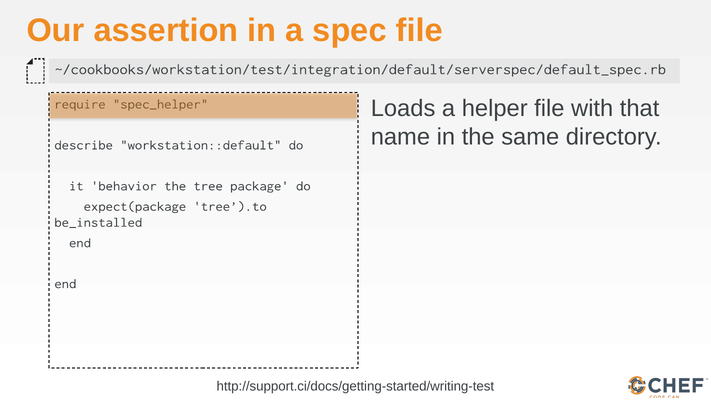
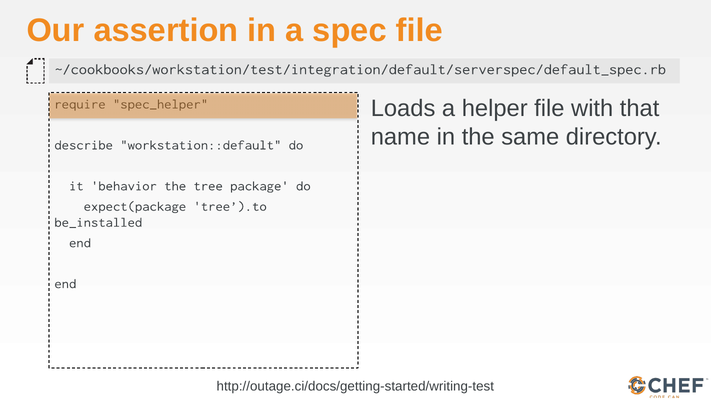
http://support.ci/docs/getting-started/writing-test: http://support.ci/docs/getting-started/writing-test -> http://outage.ci/docs/getting-started/writing-test (355, 386)
